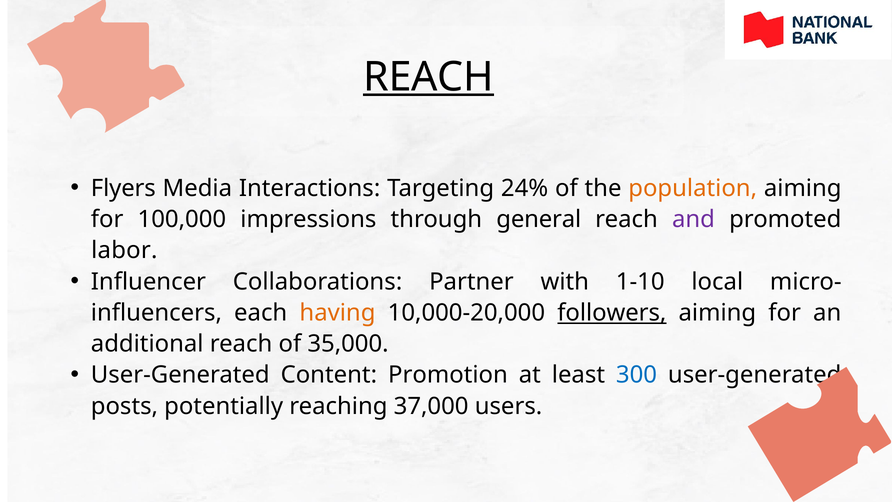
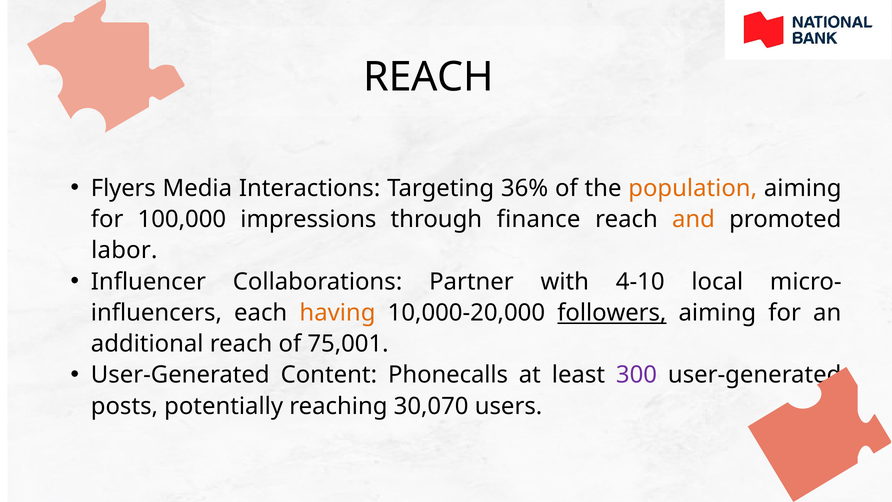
REACH underline: present -> none (429, 77)
24%: 24% -> 36% (525, 188)
general: general -> finance (539, 219)
and colour: purple -> orange (693, 219)
1-10: 1-10 -> 4-10 (640, 282)
35,000: 35,000 -> 75,001 (348, 344)
Promotion: Promotion -> Phonecalls (448, 375)
300 colour: blue -> purple (637, 375)
37,000: 37,000 -> 30,070 (431, 406)
